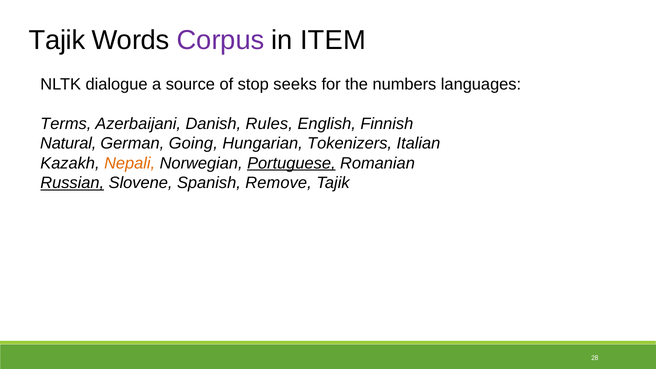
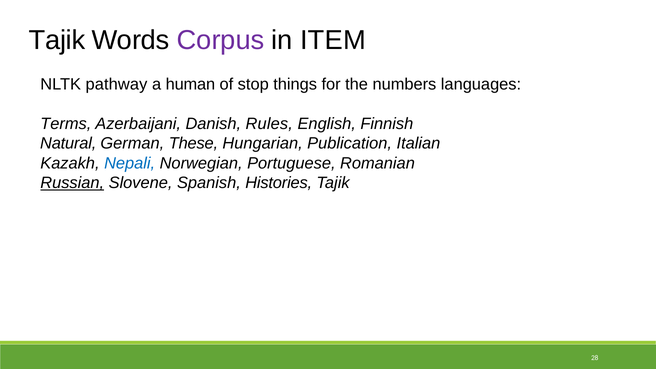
dialogue: dialogue -> pathway (116, 84)
source: source -> human (190, 84)
seeks: seeks -> things (295, 84)
Going: Going -> These (193, 144)
Tokenizers: Tokenizers -> Publication (350, 144)
Nepali colour: orange -> blue (130, 163)
Portuguese underline: present -> none (291, 163)
Remove: Remove -> Histories (279, 183)
